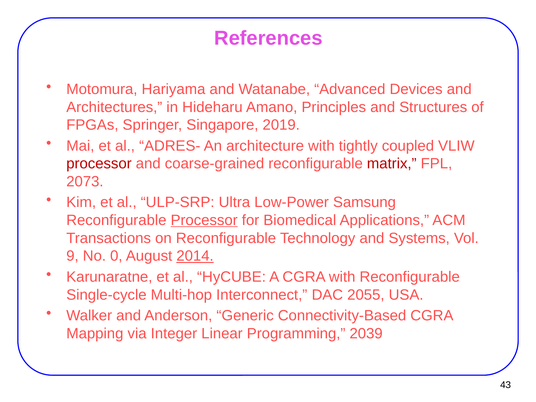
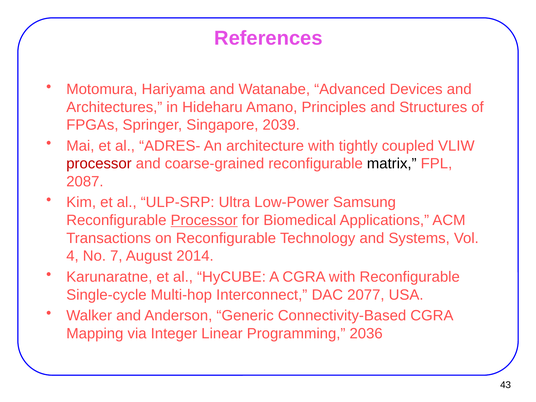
2019: 2019 -> 2039 (281, 125)
matrix colour: red -> black (392, 164)
2073: 2073 -> 2087 (85, 182)
9: 9 -> 4 (72, 256)
0: 0 -> 7 (116, 256)
2014 underline: present -> none (195, 256)
2055: 2055 -> 2077 (366, 295)
2039: 2039 -> 2036 (366, 333)
